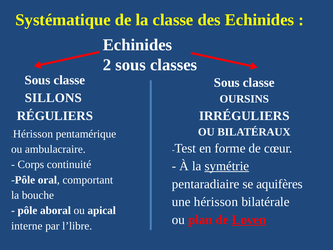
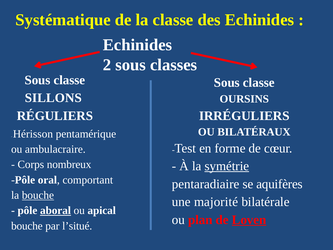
continuité: continuité -> nombreux (69, 164)
bouche underline: none -> present (38, 195)
une hérisson: hérisson -> majorité (216, 202)
aboral underline: none -> present (56, 210)
interne: interne -> bouche (27, 226)
l’libre: l’libre -> l’situé (77, 226)
